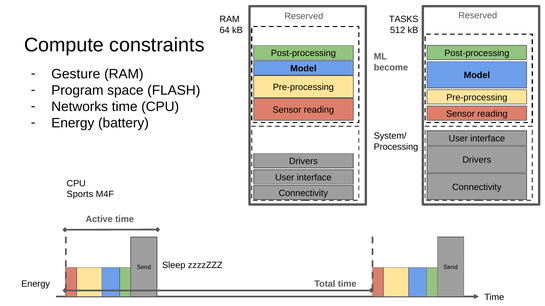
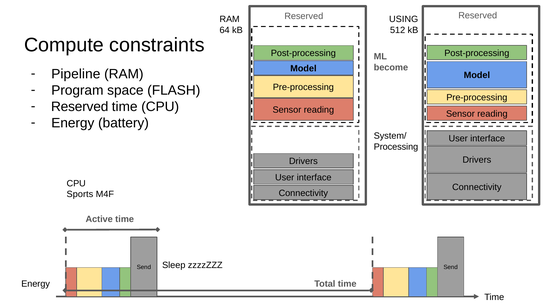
TASKS: TASKS -> USING (404, 19)
Gesture: Gesture -> Pipeline (76, 74)
Networks: Networks -> Reserved (80, 107)
